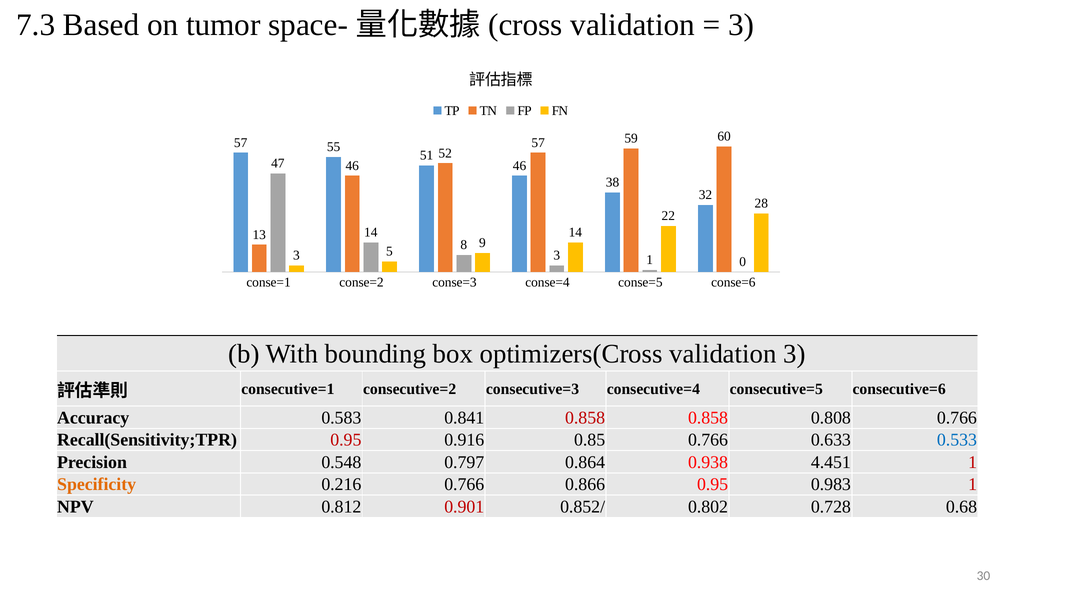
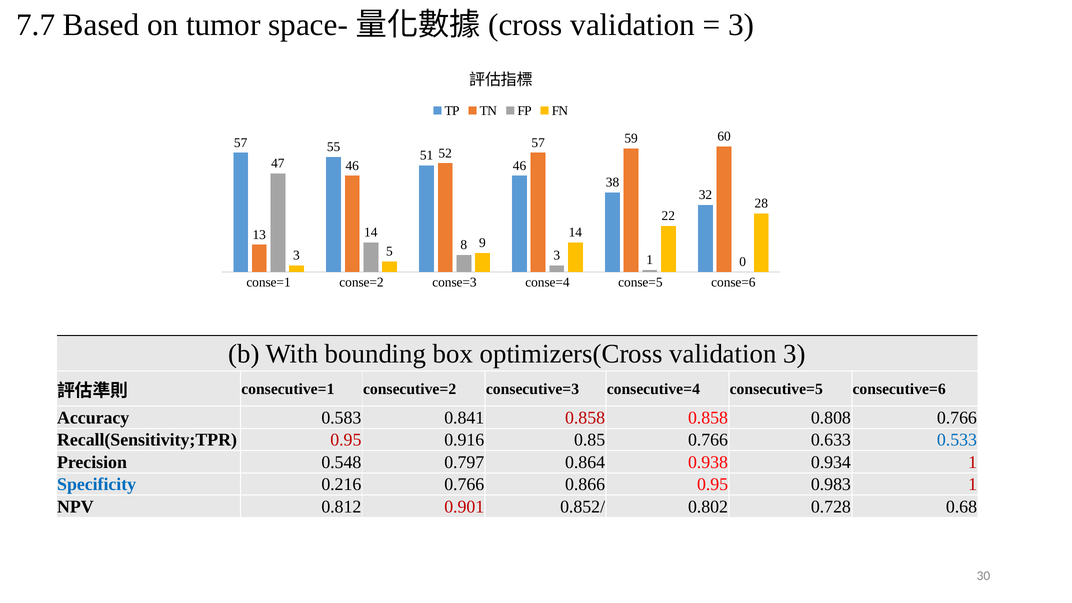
7.3: 7.3 -> 7.7 (36, 25)
4.451: 4.451 -> 0.934 (831, 462)
Specificity colour: orange -> blue (97, 485)
